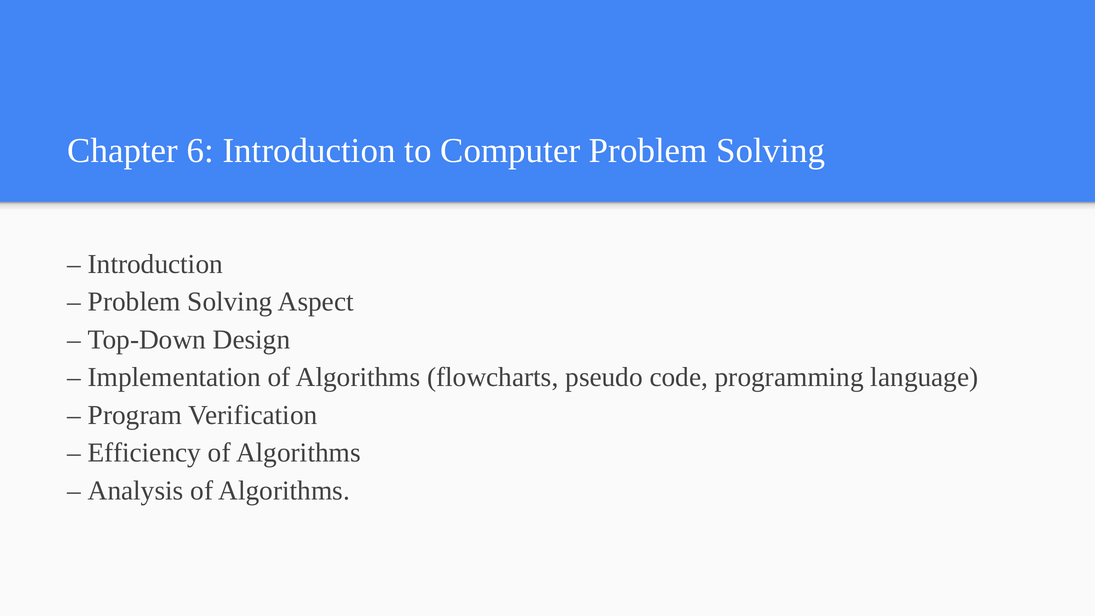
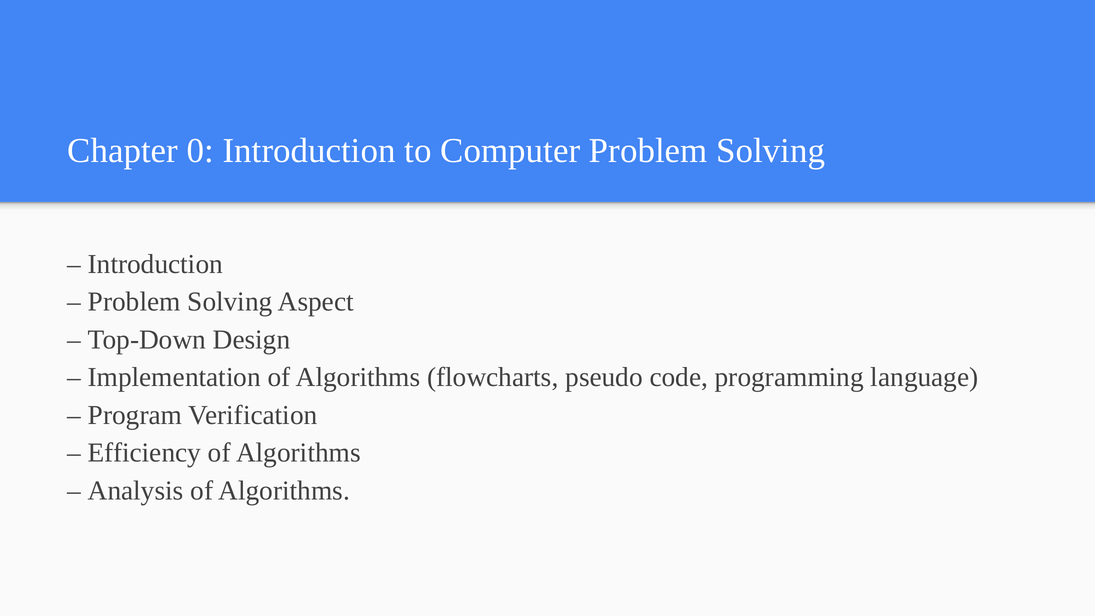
6: 6 -> 0 (200, 151)
